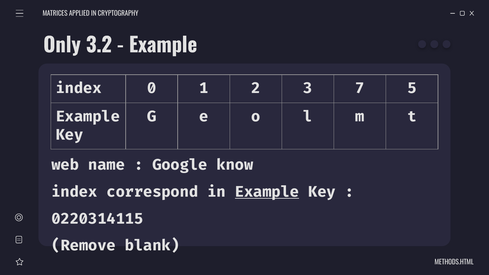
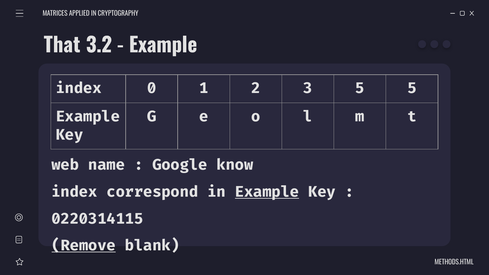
Only: Only -> That (62, 46)
3 7: 7 -> 5 (360, 88)
Remove underline: none -> present (84, 246)
